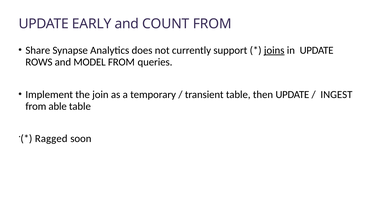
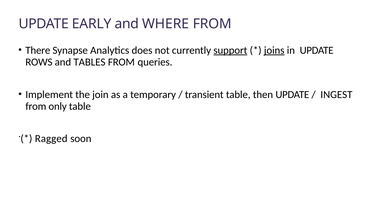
COUNT: COUNT -> WHERE (166, 24)
Share: Share -> There (38, 50)
support underline: none -> present (230, 50)
MODEL: MODEL -> TABLES (89, 62)
able: able -> only (58, 107)
